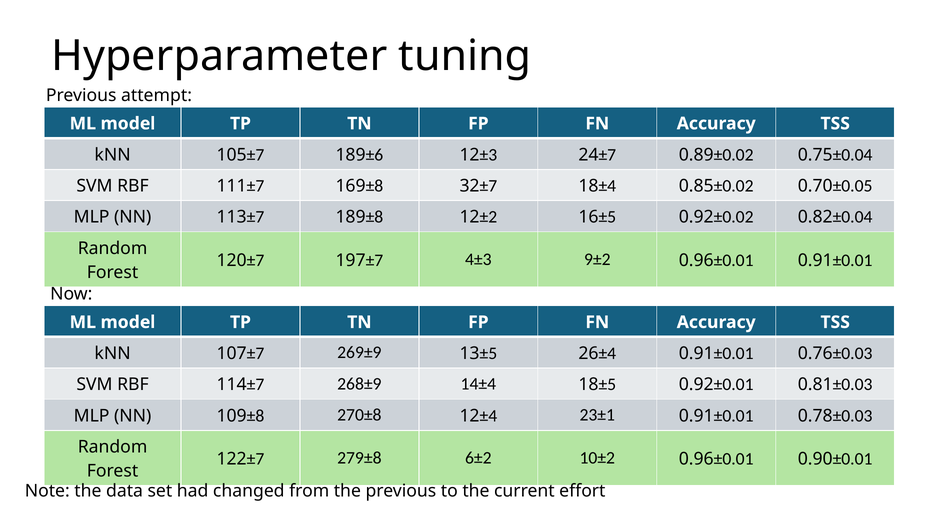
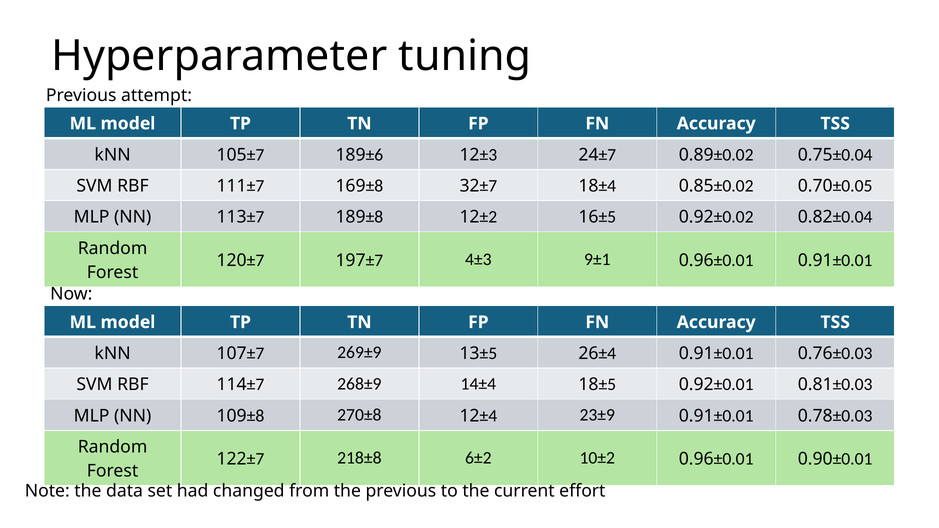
9±2: 9±2 -> 9±1 (597, 260)
23±1: 23±1 -> 23±9 (597, 415)
279±8: 279±8 -> 218±8 (359, 458)
